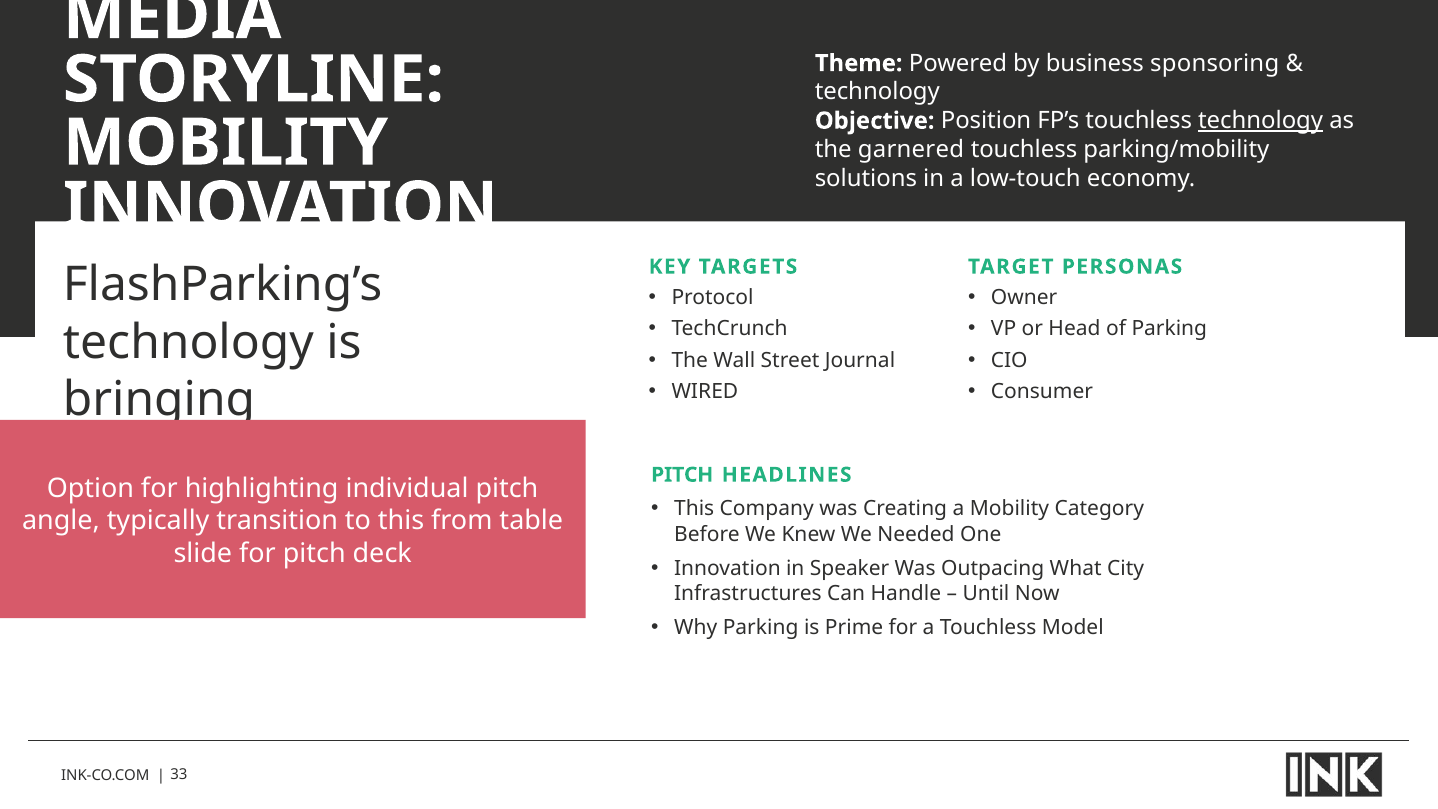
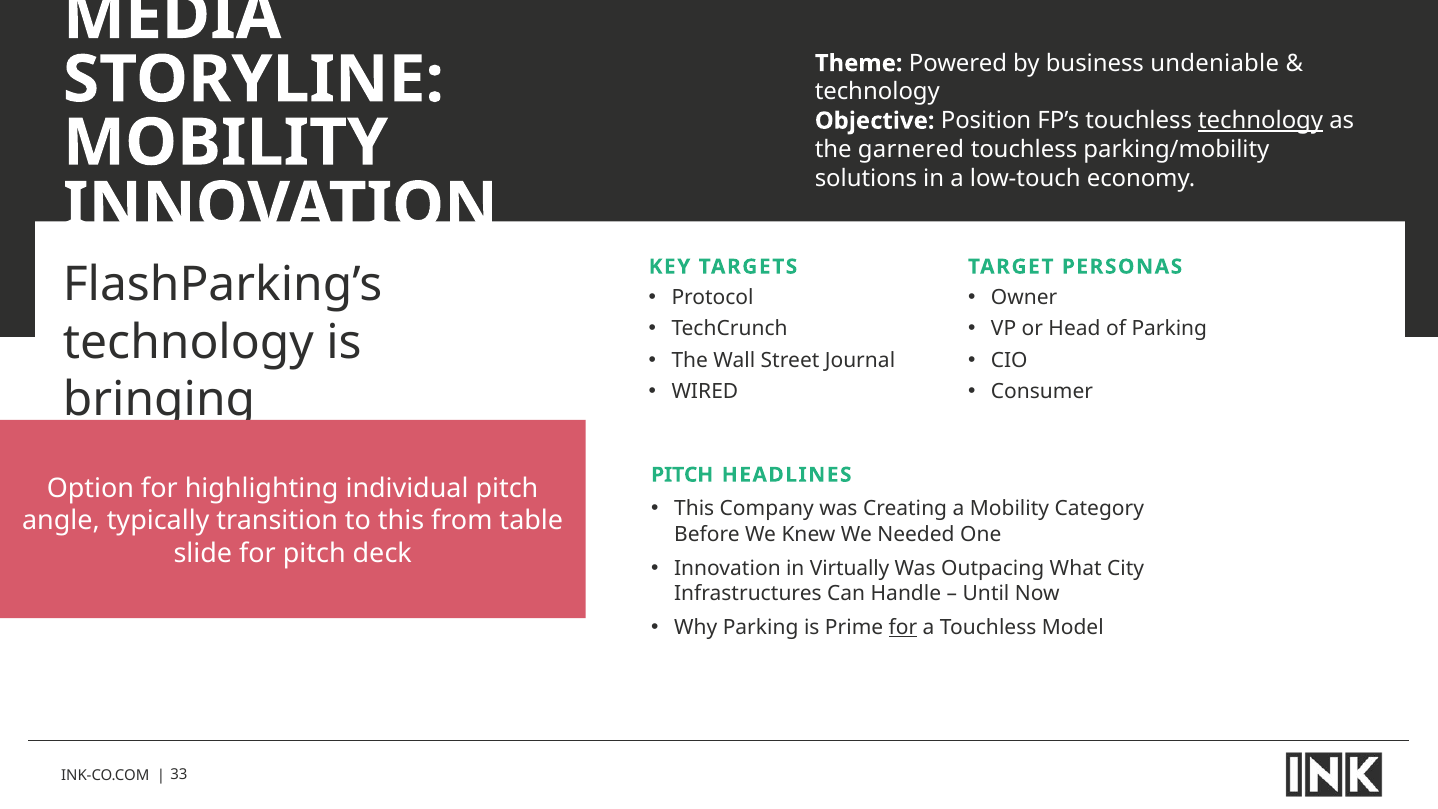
sponsoring: sponsoring -> undeniable (1215, 63)
Speaker: Speaker -> Virtually (850, 568)
for underline: none -> present (903, 628)
